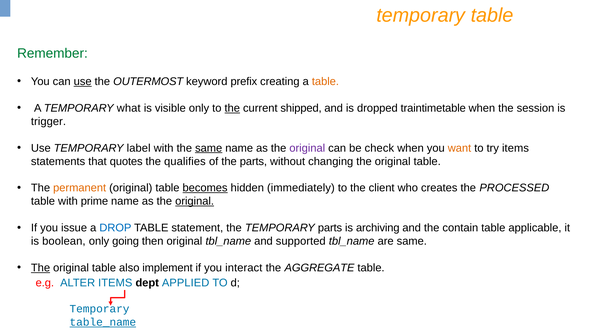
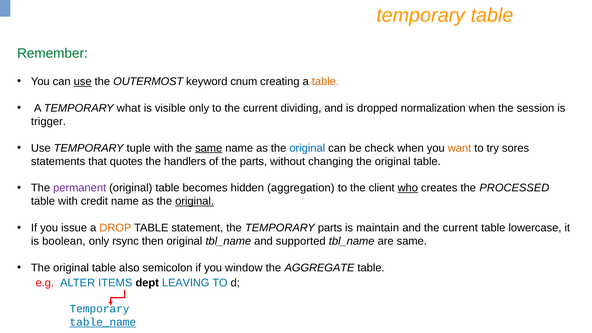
prefix: prefix -> cnum (244, 81)
the underline: present -> none (232, 108)
shipped: shipped -> dividing (301, 108)
traintimetable: traintimetable -> normalization (433, 108)
label: label -> tuple (139, 148)
original colour: purple -> blue (307, 148)
try items: items -> sores (516, 148)
qualifies: qualifies -> handlers (185, 161)
permanent colour: orange -> purple (80, 188)
becomes underline: present -> none (205, 188)
immediately: immediately -> aggregation (301, 188)
who underline: none -> present (408, 188)
prime: prime -> credit (94, 201)
DROP colour: blue -> orange (115, 228)
archiving: archiving -> maintain (378, 228)
and the contain: contain -> current (460, 228)
applicable: applicable -> lowercase (535, 228)
going: going -> rsync (126, 241)
The underline: present -> none (41, 268)
implement: implement -> semicolon (167, 268)
interact: interact -> window (244, 268)
APPLIED: APPLIED -> LEAVING (186, 283)
